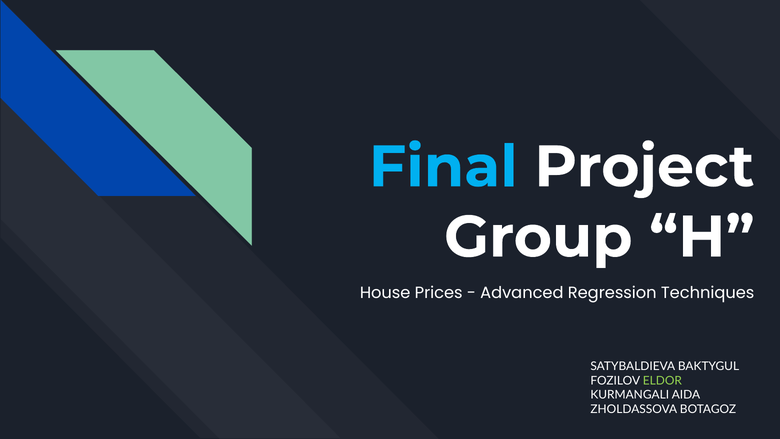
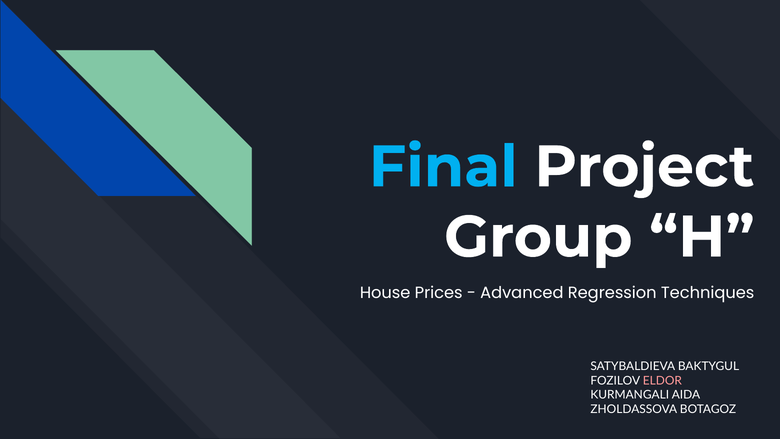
ELDOR colour: light green -> pink (662, 381)
